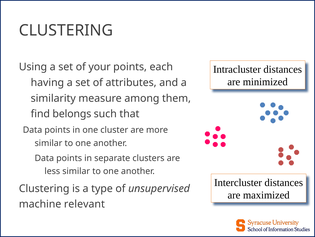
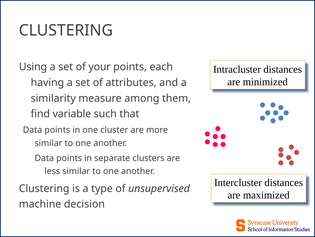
belongs: belongs -> variable (72, 114)
relevant: relevant -> decision (84, 204)
